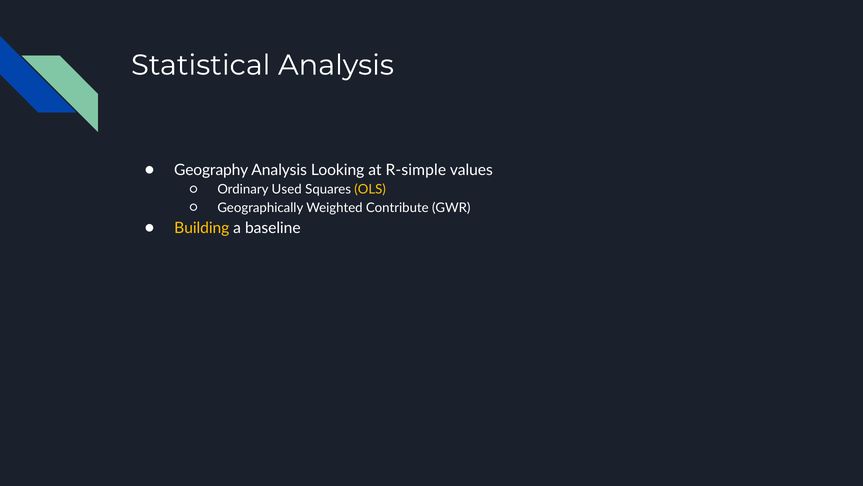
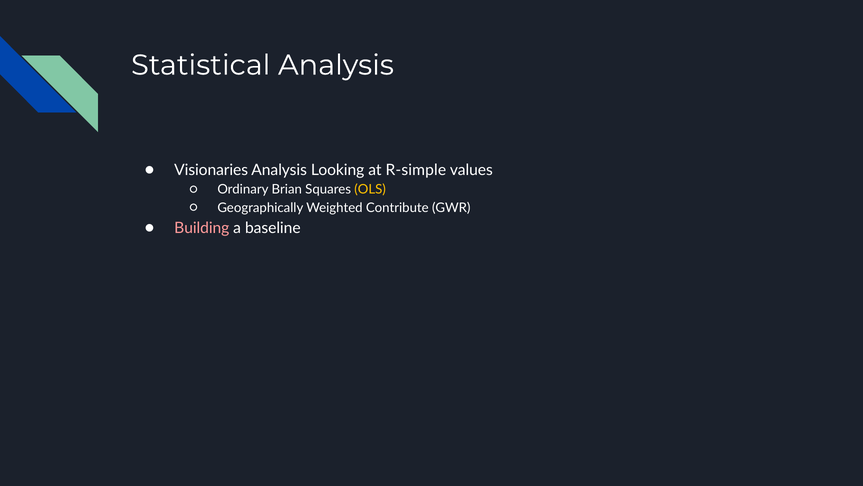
Geography: Geography -> Visionaries (211, 170)
Used: Used -> Brian (287, 189)
Building colour: yellow -> pink (202, 228)
